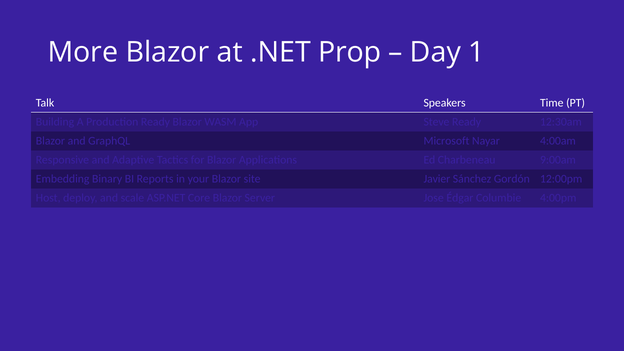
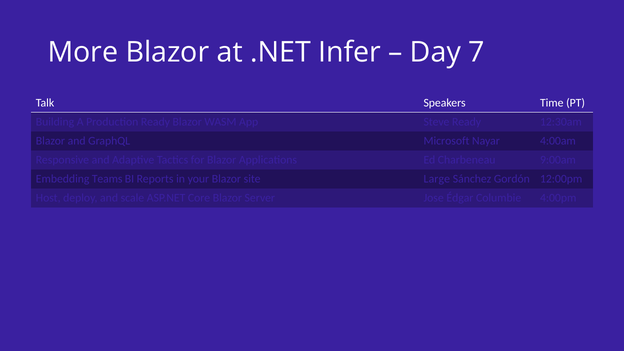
Prop: Prop -> Infer (350, 52)
1: 1 -> 7 (476, 52)
Binary: Binary -> Teams (107, 179)
Javier: Javier -> Large (437, 179)
